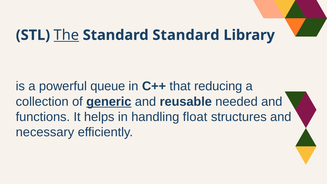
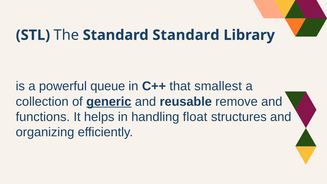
The underline: present -> none (66, 35)
reducing: reducing -> smallest (218, 86)
needed: needed -> remove (237, 102)
necessary: necessary -> organizing (45, 132)
